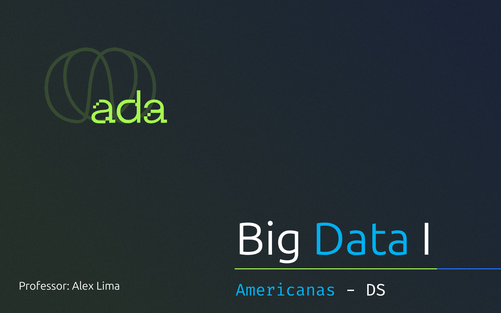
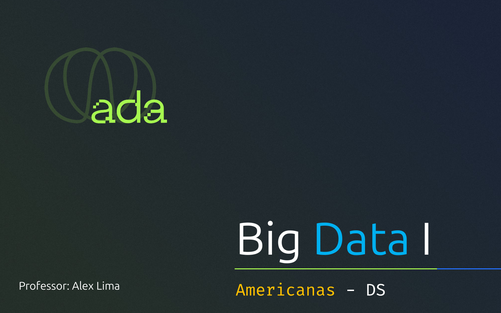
Americanas colour: light blue -> yellow (286, 290)
